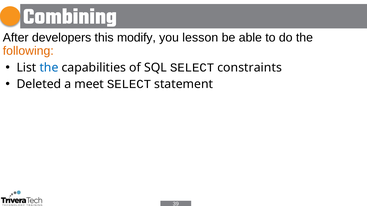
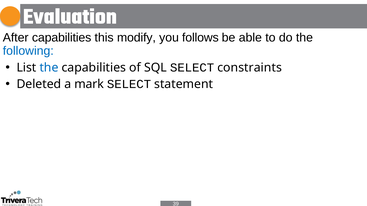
Combining: Combining -> Evaluation (70, 16)
After developers: developers -> capabilities (62, 38)
lesson: lesson -> follows (200, 38)
following colour: orange -> blue (28, 51)
meet: meet -> mark (89, 84)
